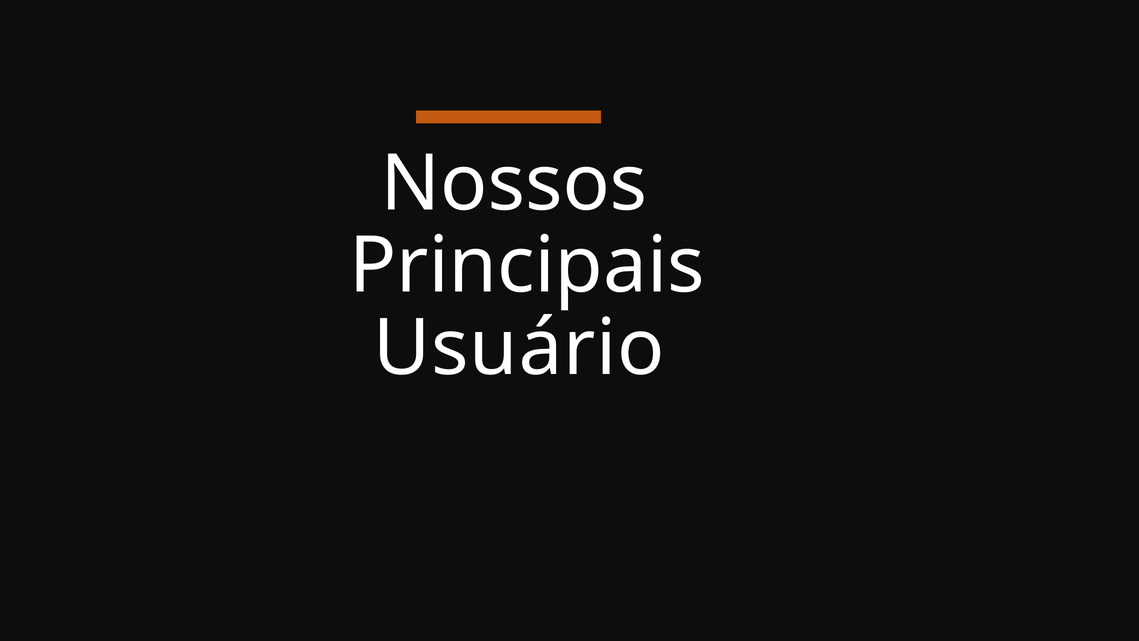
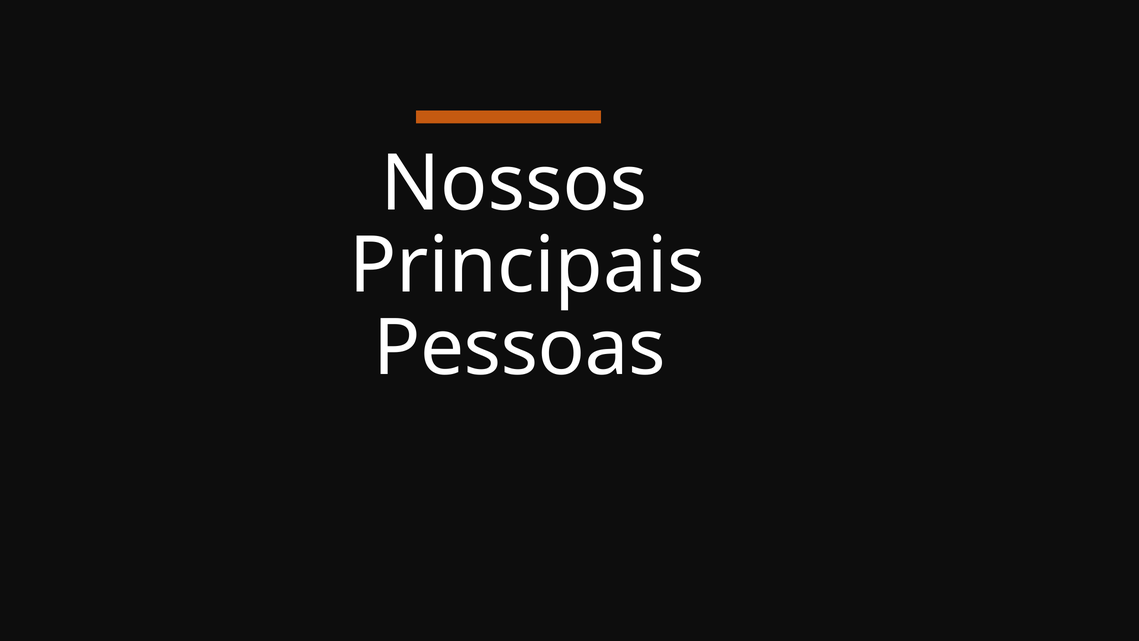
Usuário: Usuário -> Pessoas (519, 348)
